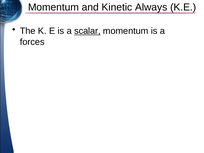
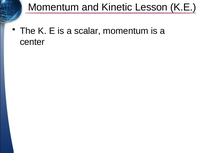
Always: Always -> Lesson (151, 7)
scalar underline: present -> none (87, 31)
forces: forces -> center (32, 42)
